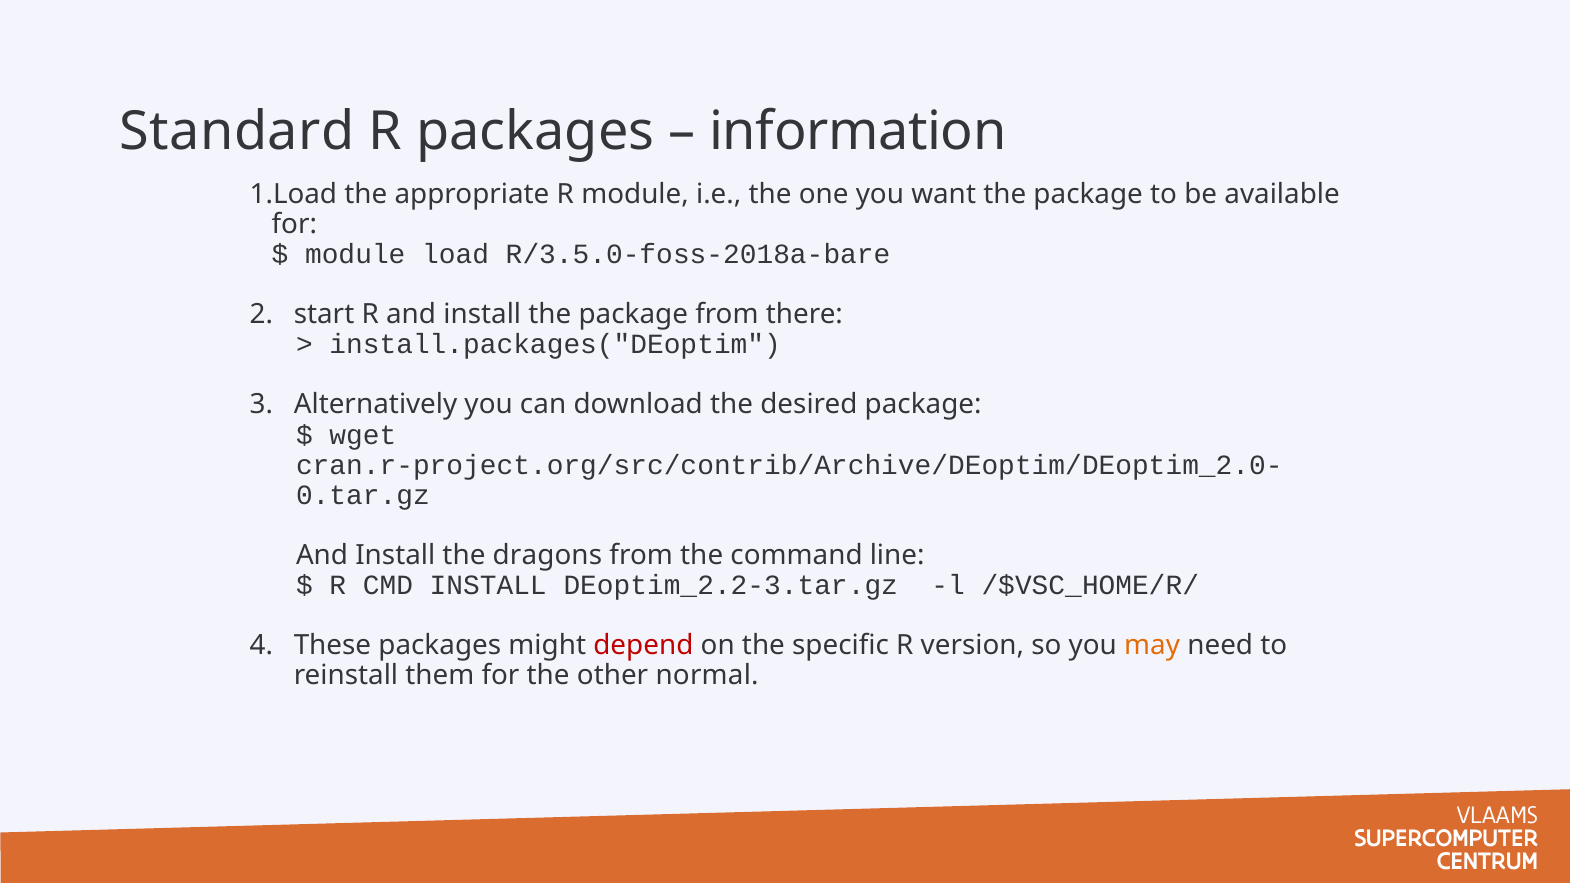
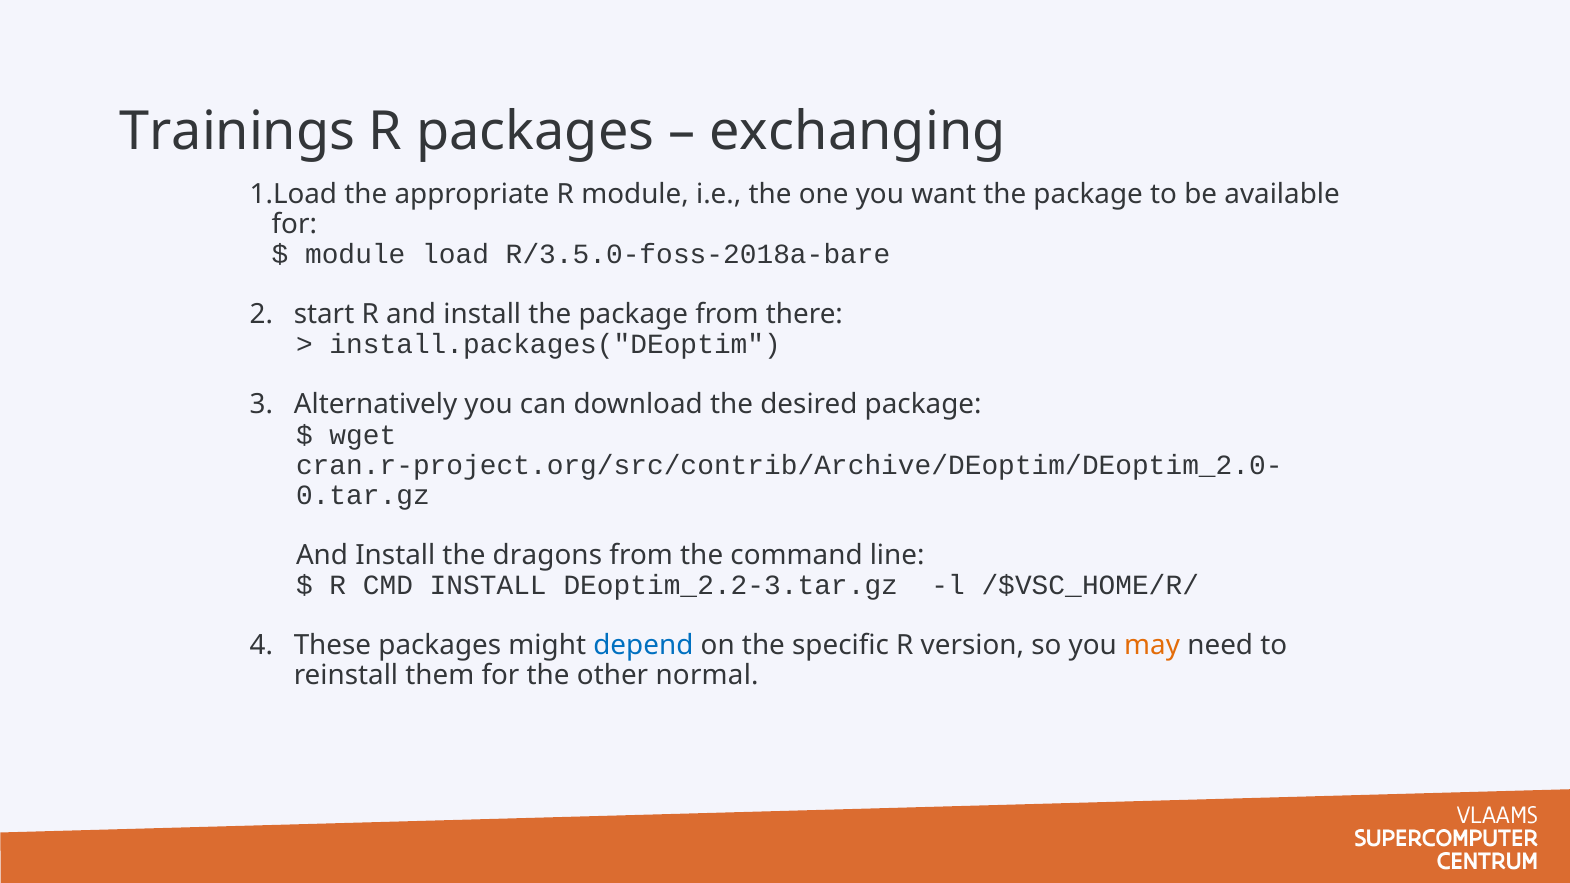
Standard: Standard -> Trainings (237, 132)
information: information -> exchanging (858, 132)
depend colour: red -> blue (643, 645)
